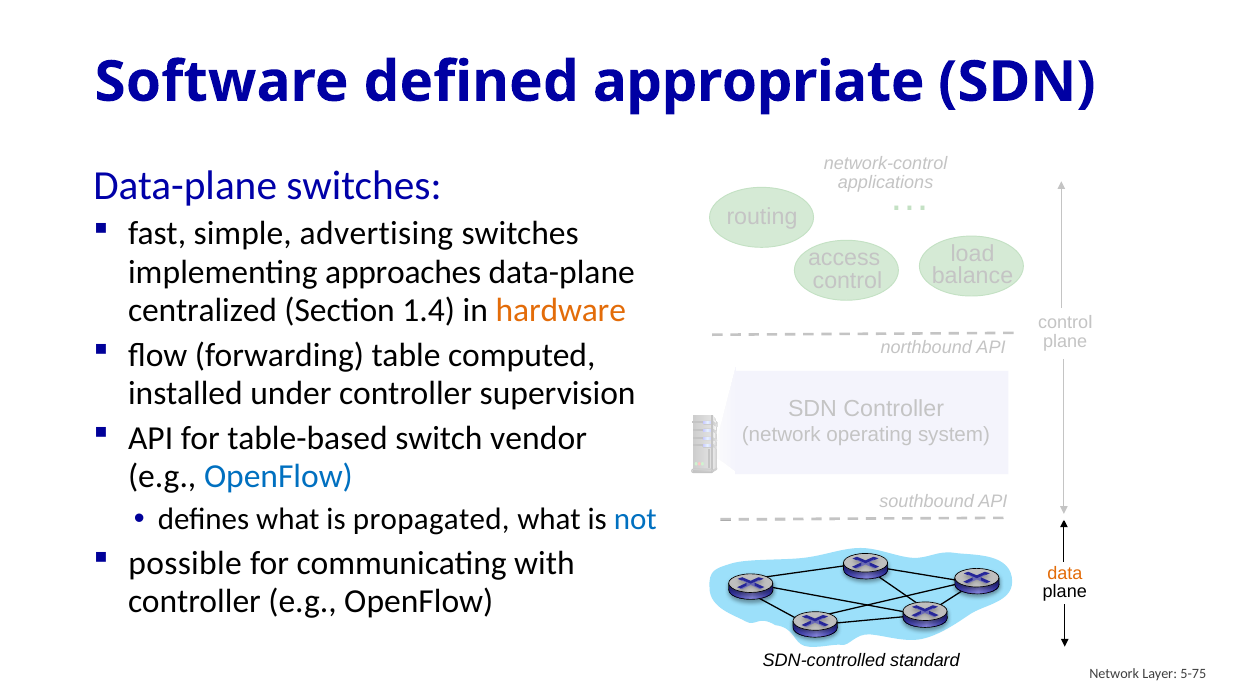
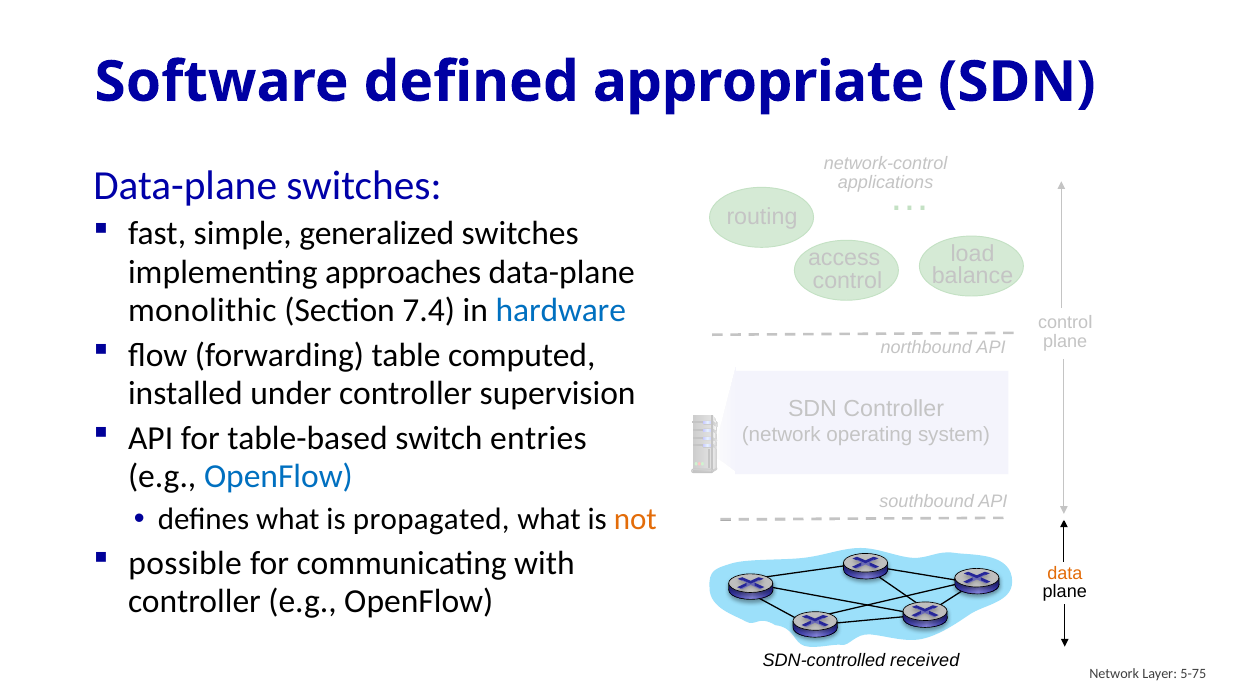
advertising: advertising -> generalized (377, 234)
centralized: centralized -> monolithic (202, 310)
1.4: 1.4 -> 7.4 (429, 310)
hardware colour: orange -> blue (561, 310)
vendor: vendor -> entries (538, 438)
not colour: blue -> orange (635, 519)
standard: standard -> received (925, 660)
